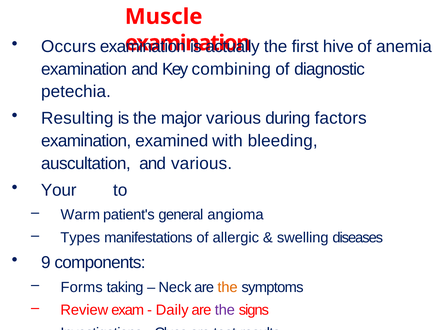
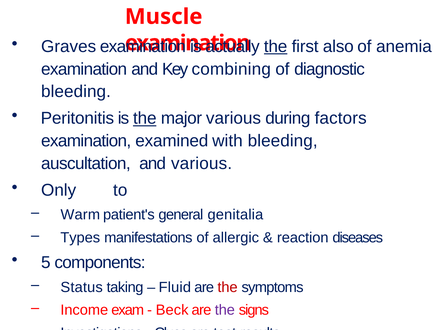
Occurs: Occurs -> Graves (69, 46)
the underline: none -> present (276, 46)
hive: hive -> also (338, 46)
petechia: petechia -> bleeding (76, 92)
Resulting: Resulting -> Peritonitis (77, 118)
the underline: none -> present (145, 118)
Your: Your -> Only (59, 190)
angioma: angioma -> genitalia (235, 215)
swelling: swelling -> reaction (303, 238)
9: 9 -> 5 (46, 263)
Forms: Forms -> Status (82, 287)
Neck: Neck -> Fluid (175, 287)
the colour: orange -> red (228, 287)
Review: Review -> Income (84, 310)
Daily: Daily -> Beck (172, 310)
